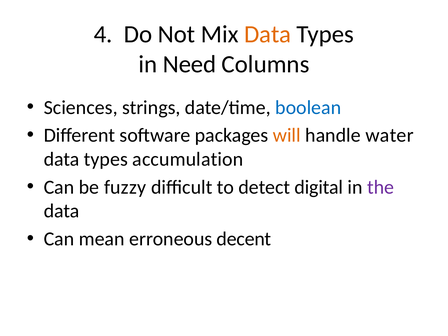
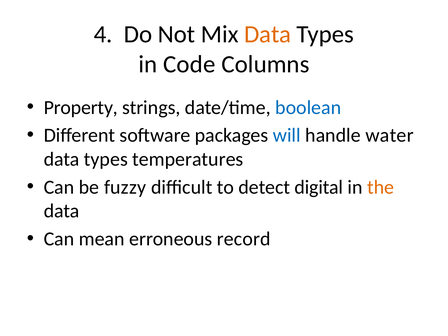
Need: Need -> Code (189, 64)
Sciences: Sciences -> Property (81, 107)
will colour: orange -> blue (287, 135)
accumulation: accumulation -> temperatures (188, 159)
the colour: purple -> orange (381, 187)
decent: decent -> record (244, 239)
